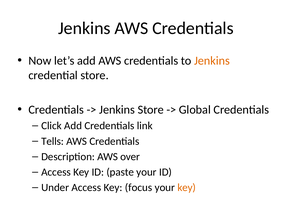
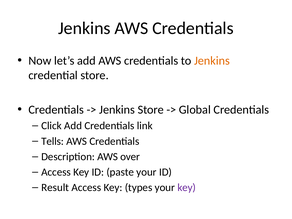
Under: Under -> Result (55, 187)
focus: focus -> types (139, 187)
key colour: orange -> purple (187, 187)
